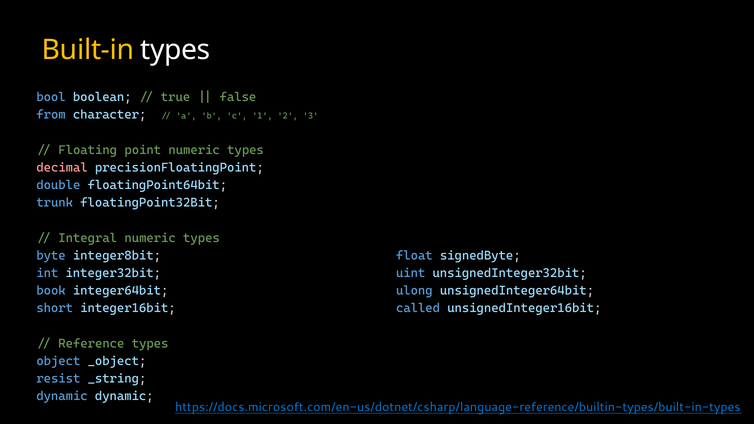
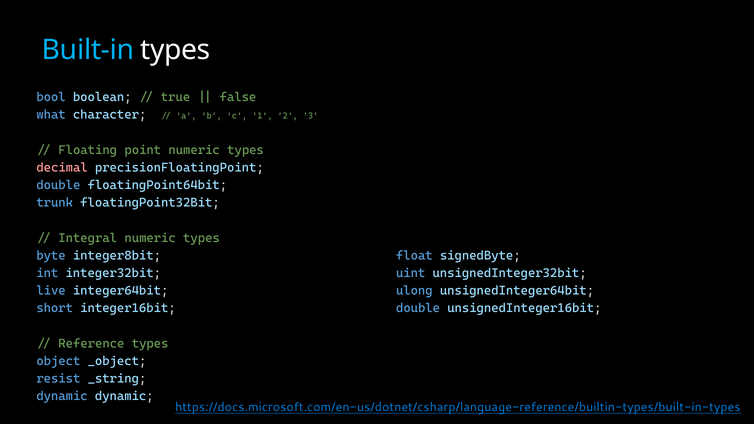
Built-in colour: yellow -> light blue (88, 50)
from: from -> what (51, 115)
book: book -> live (51, 291)
integer16bit called: called -> double (418, 308)
